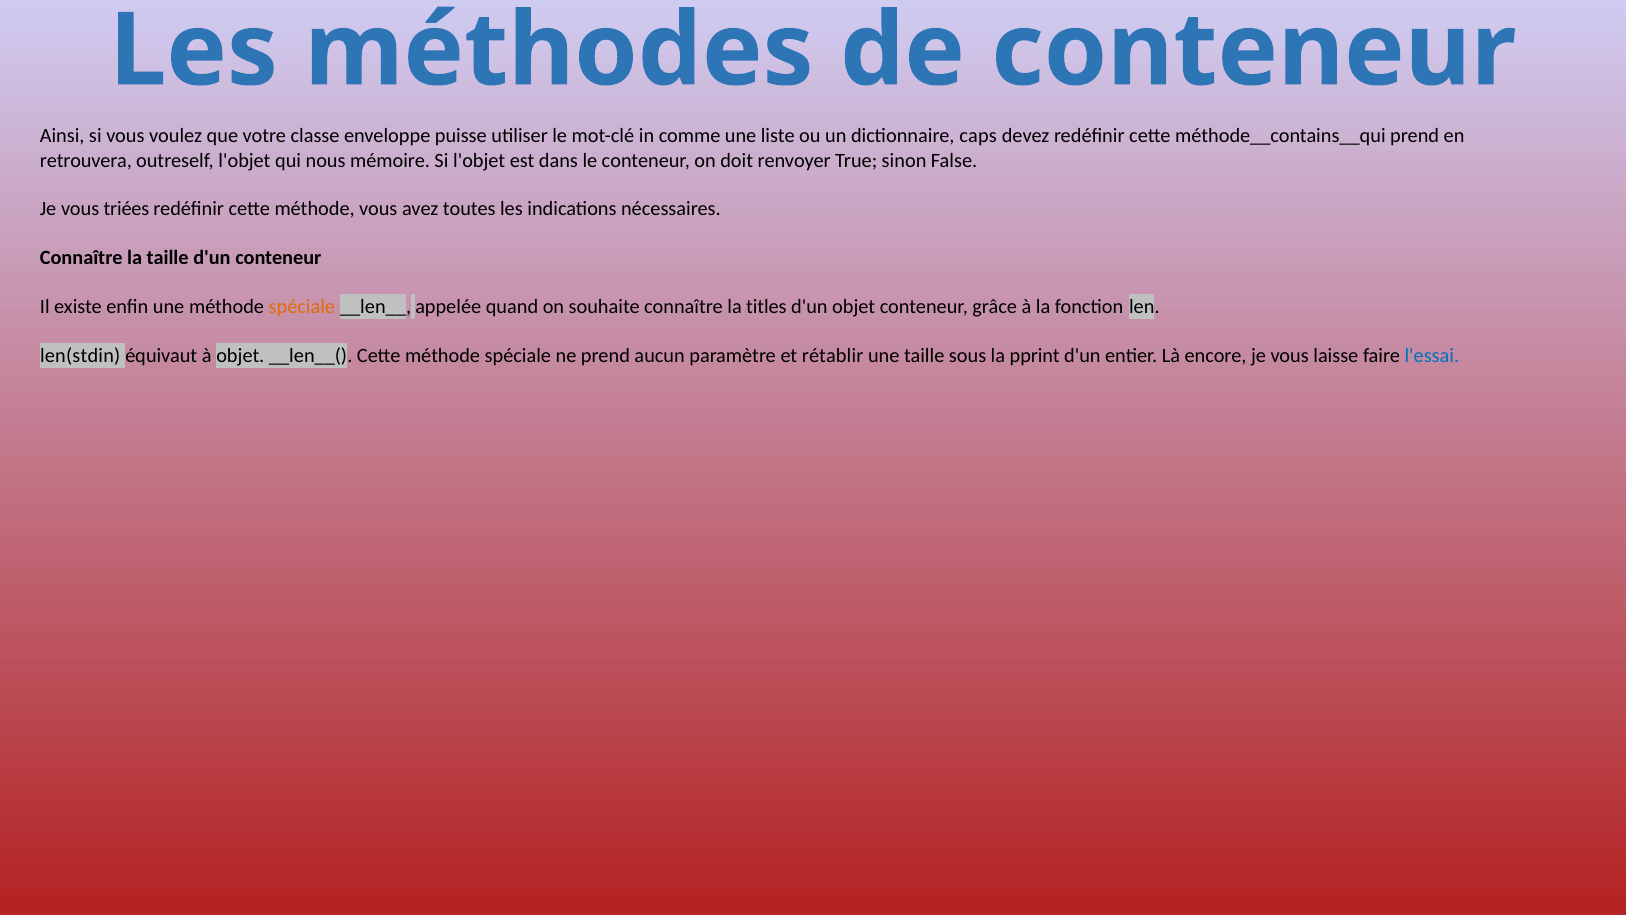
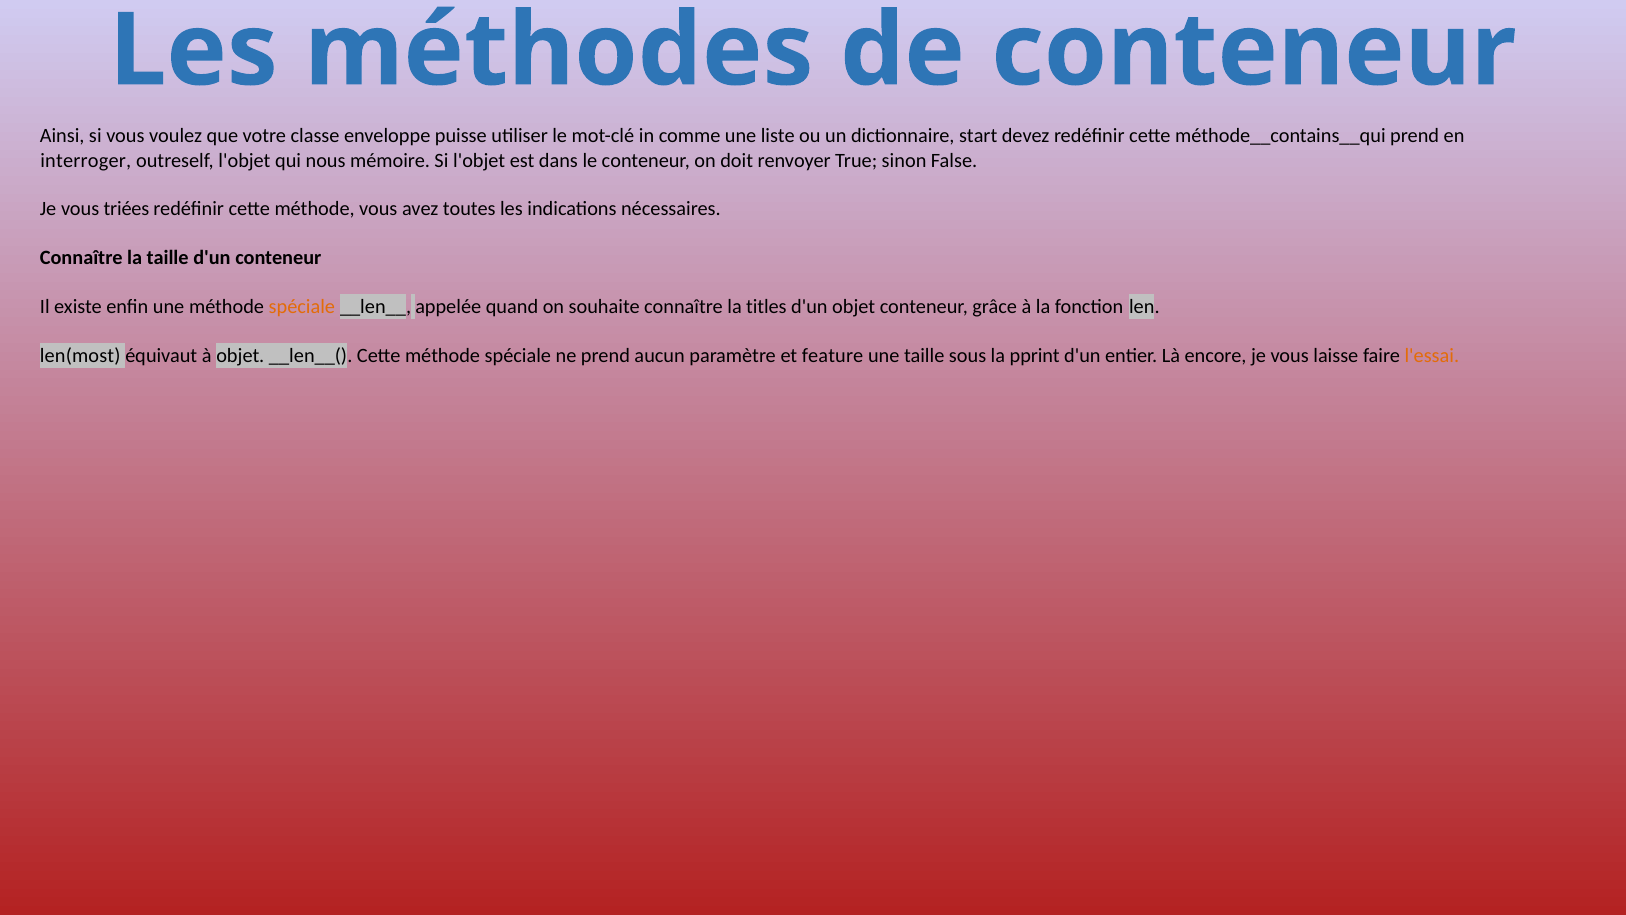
caps: caps -> start (978, 136)
retrouvera: retrouvera -> interroger (86, 160)
len(stdin: len(stdin -> len(most (80, 355)
rétablir: rétablir -> feature (833, 355)
l'essai colour: blue -> orange (1432, 355)
